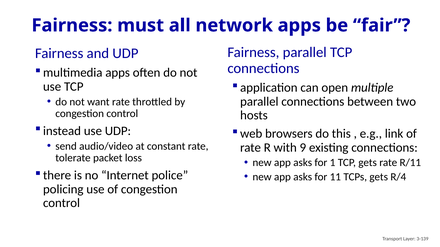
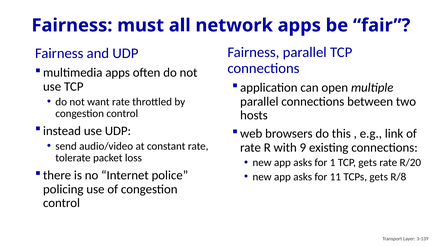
R/11: R/11 -> R/20 (410, 163)
R/4: R/4 -> R/8 (398, 177)
